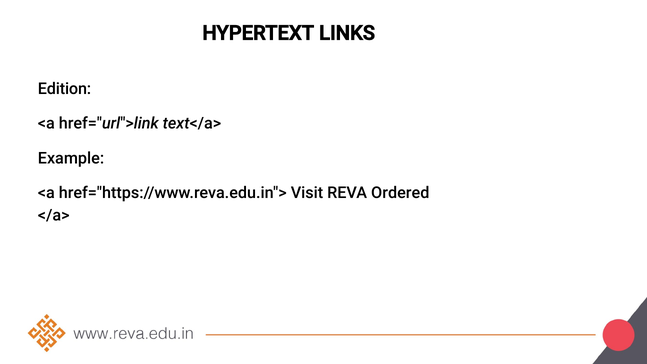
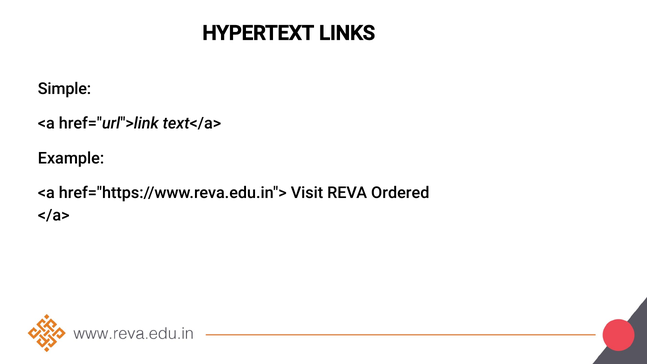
Edition: Edition -> Simple (65, 89)
